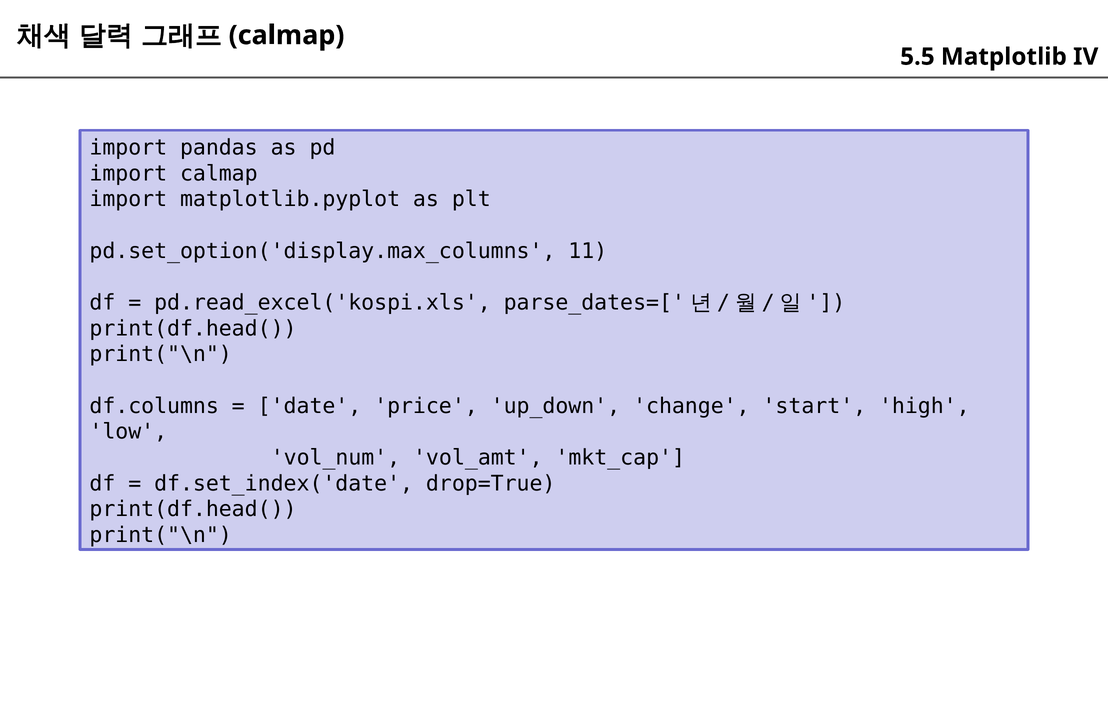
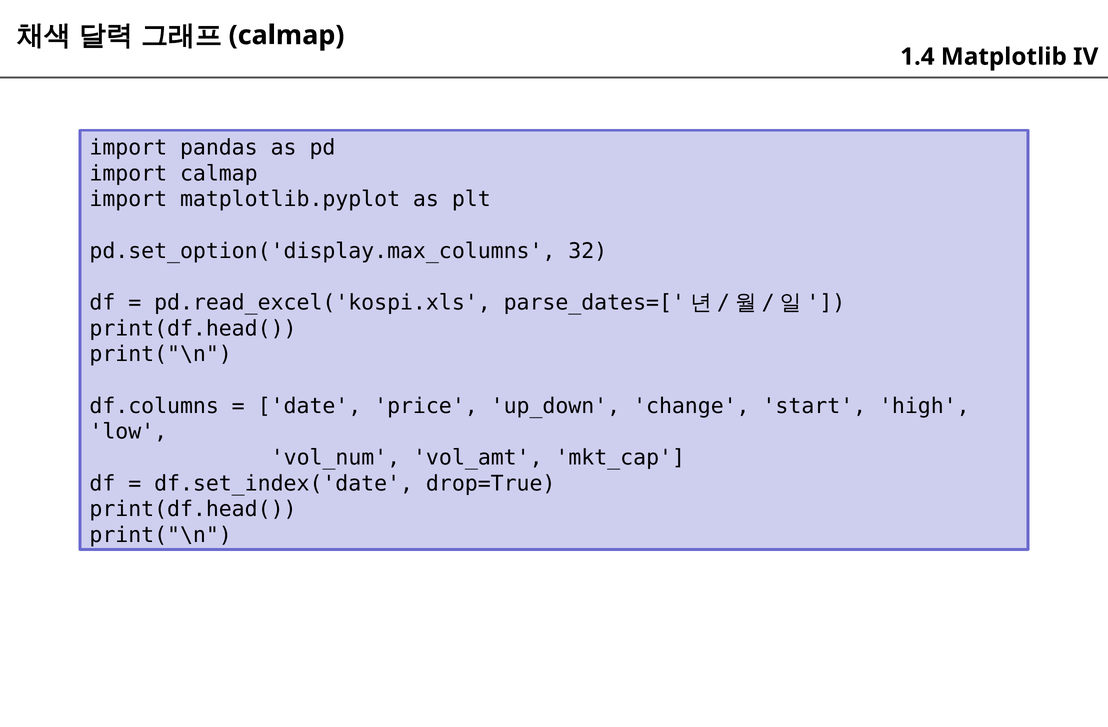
5.5: 5.5 -> 1.4 (917, 57)
11: 11 -> 32 (588, 251)
